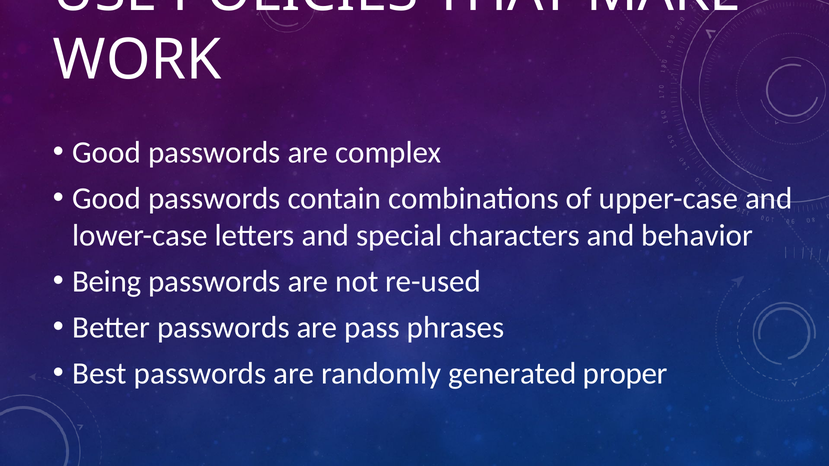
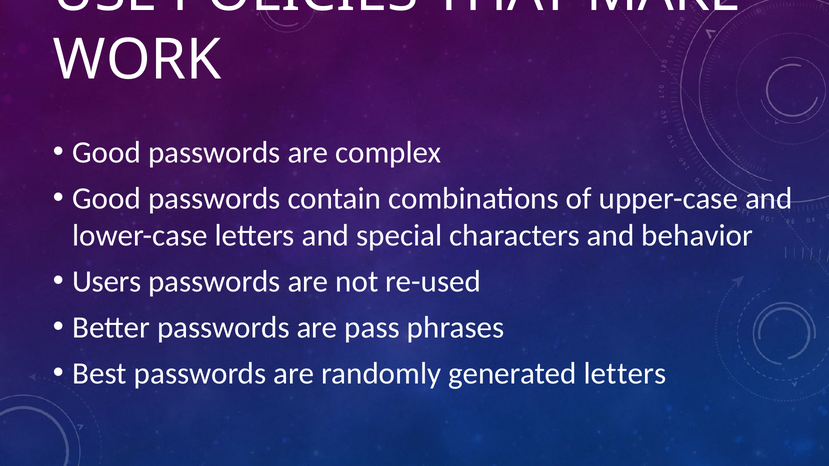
Being: Being -> Users (107, 282)
generated proper: proper -> letters (625, 374)
